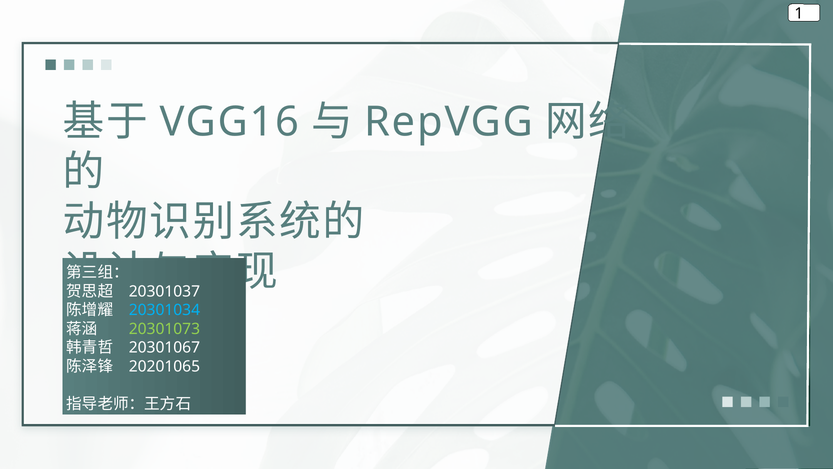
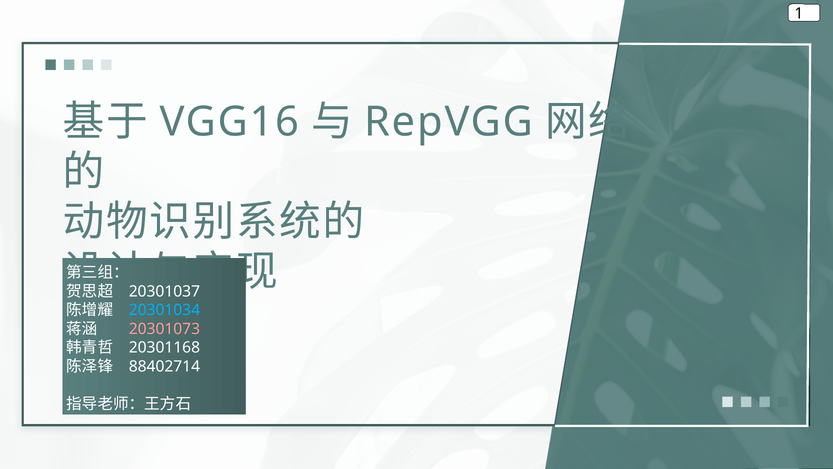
20301073 colour: light green -> pink (164, 329)
20301067: 20301067 -> 20301168 (164, 347)
20201065: 20201065 -> 88402714 (164, 366)
